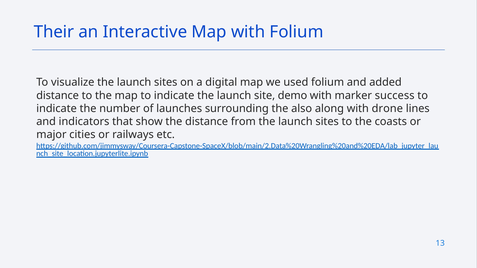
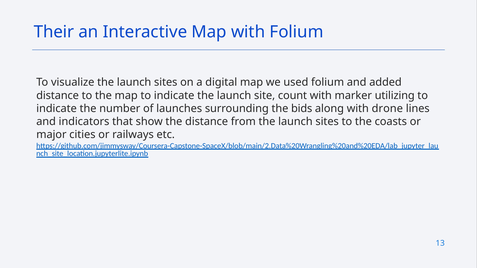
demo: demo -> count (292, 96)
success: success -> utilizing (395, 96)
also: also -> bids (302, 109)
